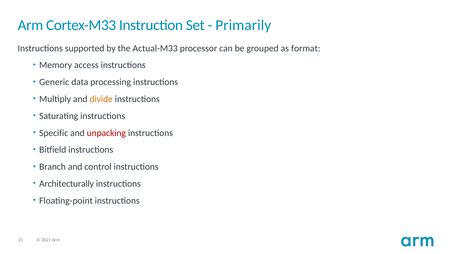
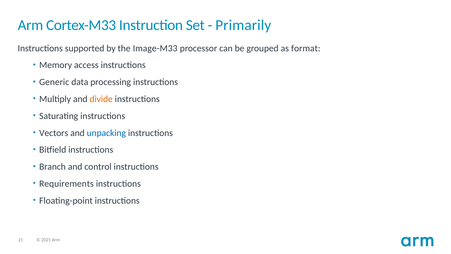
Actual-M33: Actual-M33 -> Image-M33 (155, 48)
Specific: Specific -> Vectors (54, 133)
unpacking colour: red -> blue (106, 133)
Architecturally: Architecturally -> Requirements (66, 184)
